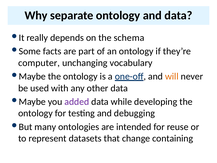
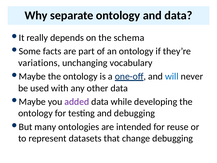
computer: computer -> variations (39, 63)
will colour: orange -> blue (172, 76)
change containing: containing -> debugging (173, 138)
